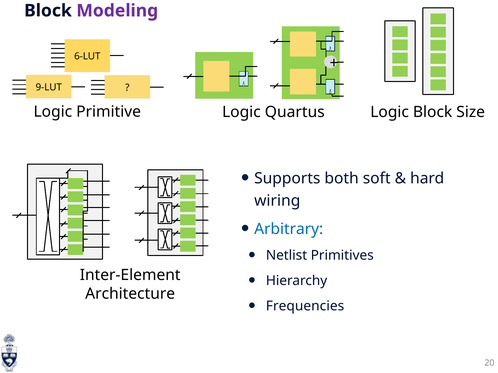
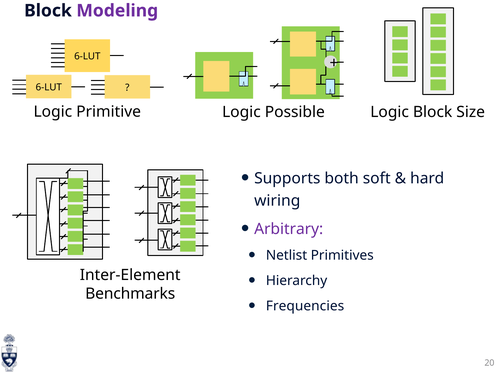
9-LUT: 9-LUT -> 6-LUT (49, 87)
Quartus: Quartus -> Possible (295, 112)
Arbitrary colour: blue -> purple (289, 229)
Architecture: Architecture -> Benchmarks (130, 294)
